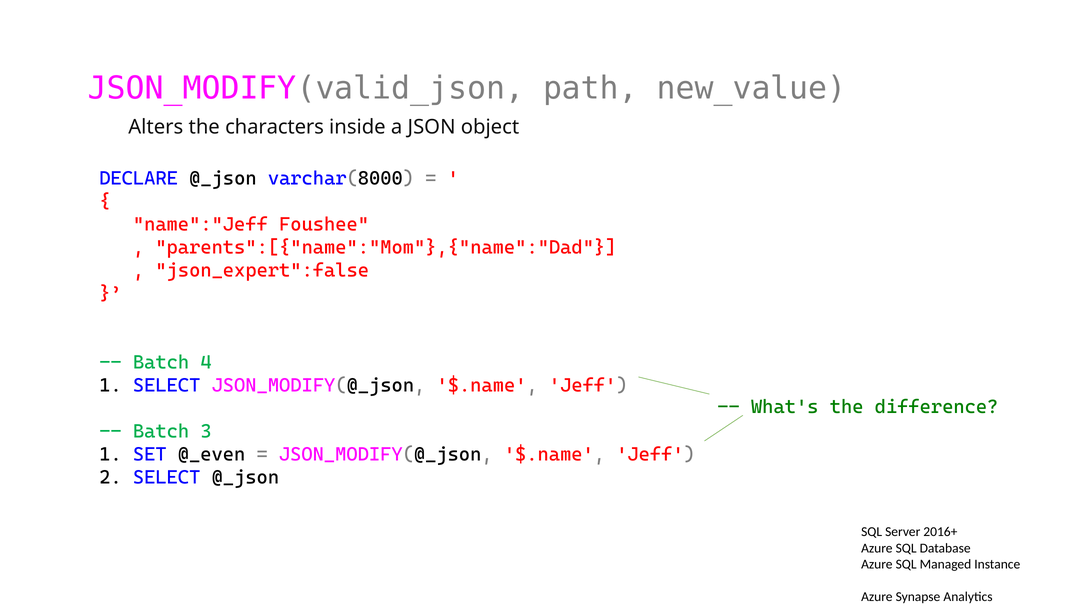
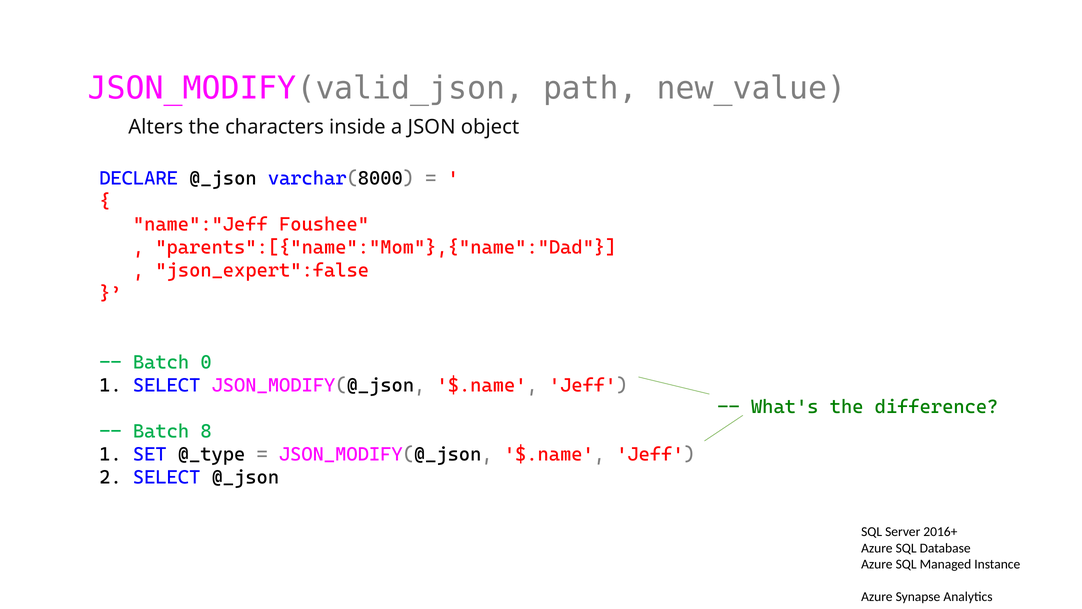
4: 4 -> 0 (206, 362)
3: 3 -> 8 (206, 431)
@_even: @_even -> @_type (212, 454)
